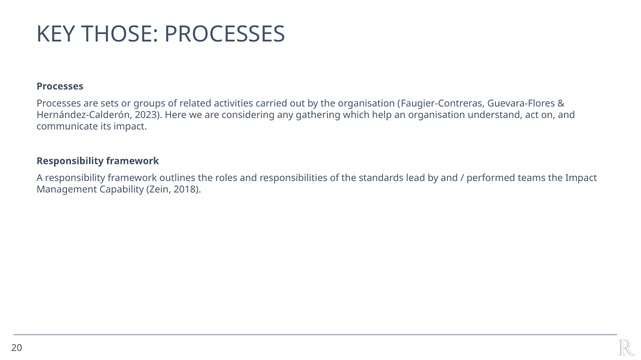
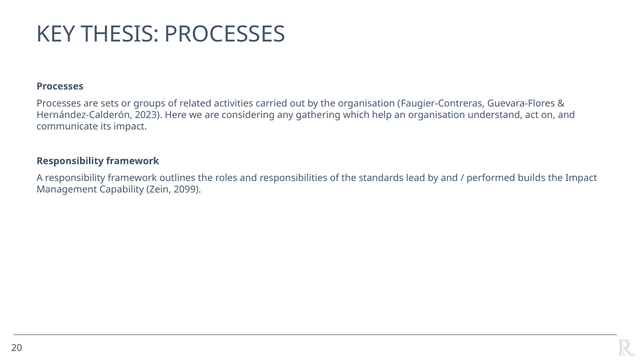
THOSE: THOSE -> THESIS (120, 34)
teams: teams -> builds (532, 178)
2018: 2018 -> 2099 (187, 190)
